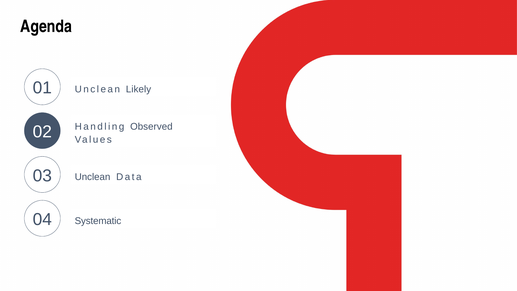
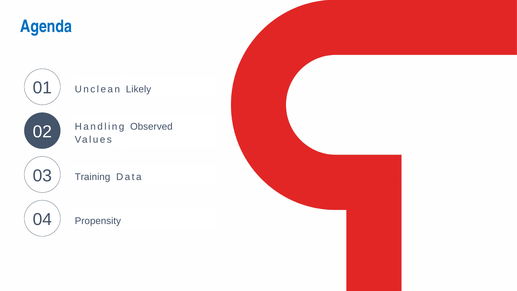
Agenda colour: black -> blue (46, 26)
Unclean: Unclean -> Training (93, 177)
Systematic: Systematic -> Propensity (98, 221)
